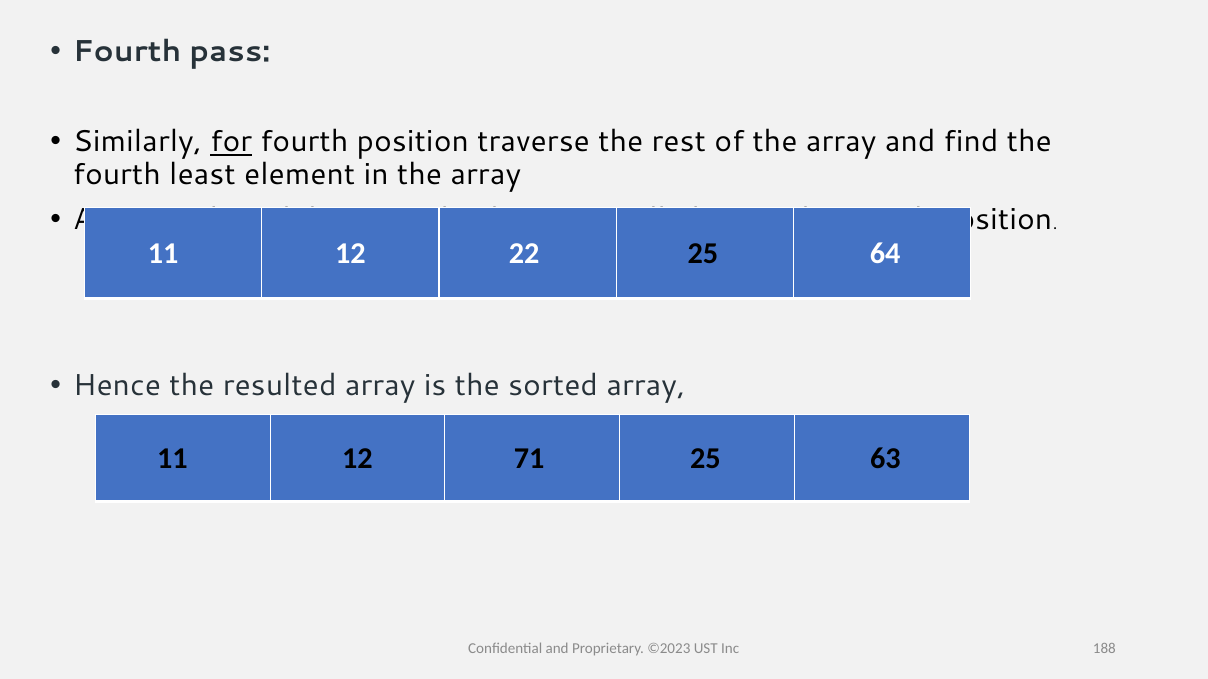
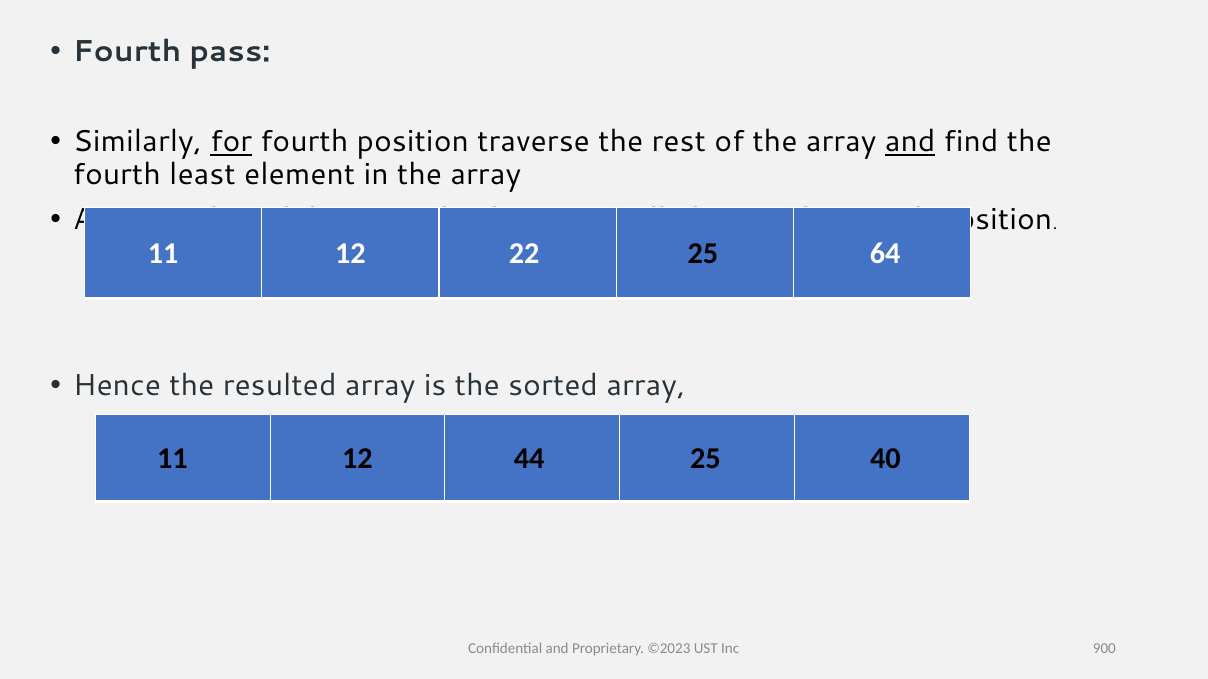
and underline: none -> present (910, 142)
71: 71 -> 44 (529, 458)
63: 63 -> 40 (885, 458)
188: 188 -> 900 (1104, 649)
